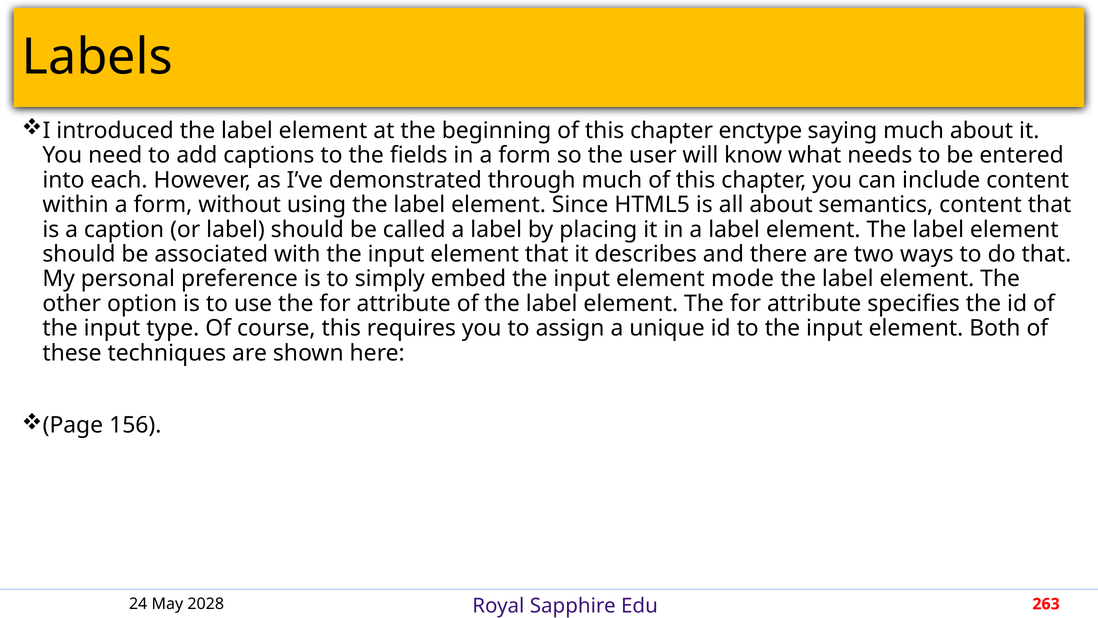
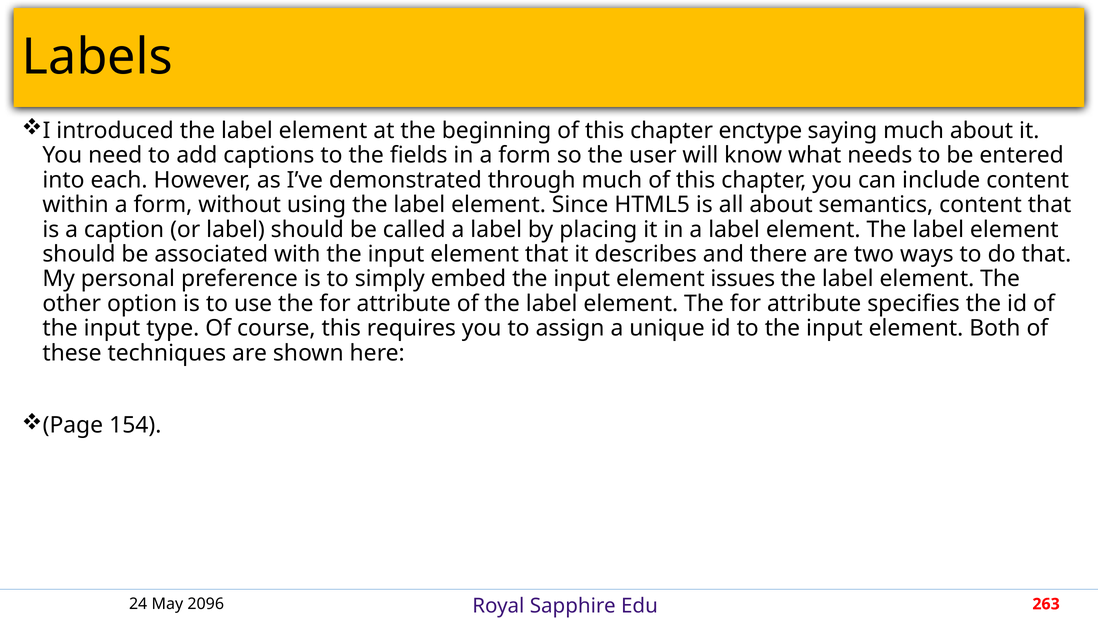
mode: mode -> issues (743, 279)
156: 156 -> 154 (135, 425)
2028: 2028 -> 2096 (206, 604)
